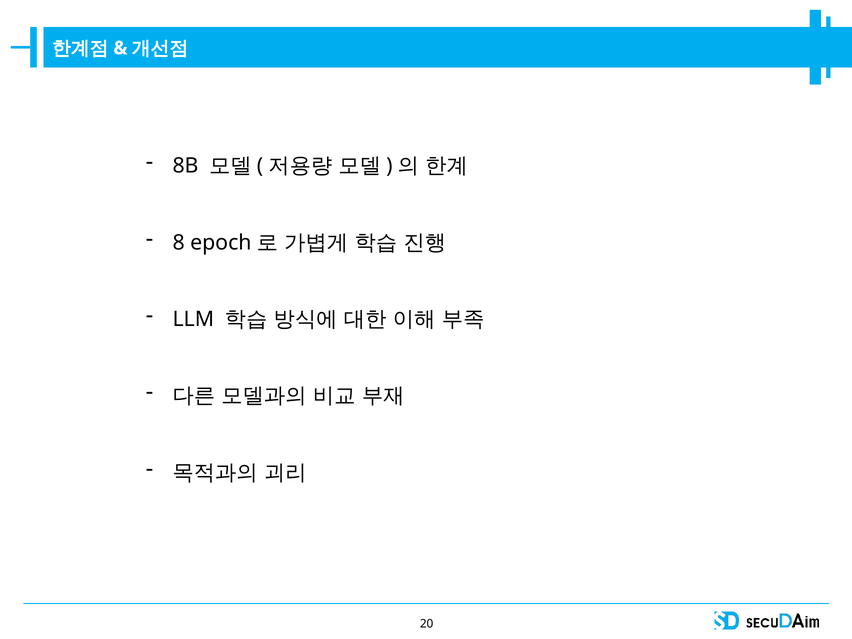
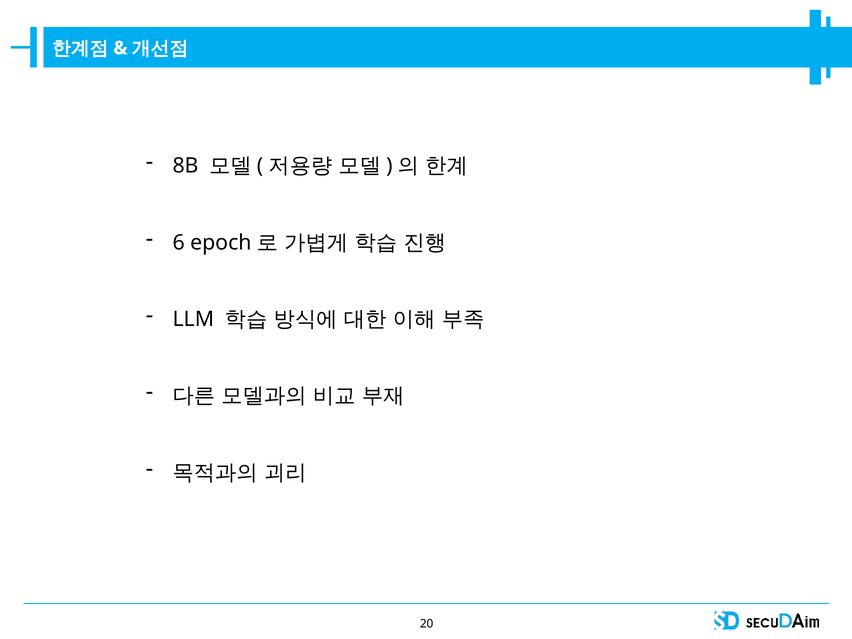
8: 8 -> 6 (179, 243)
